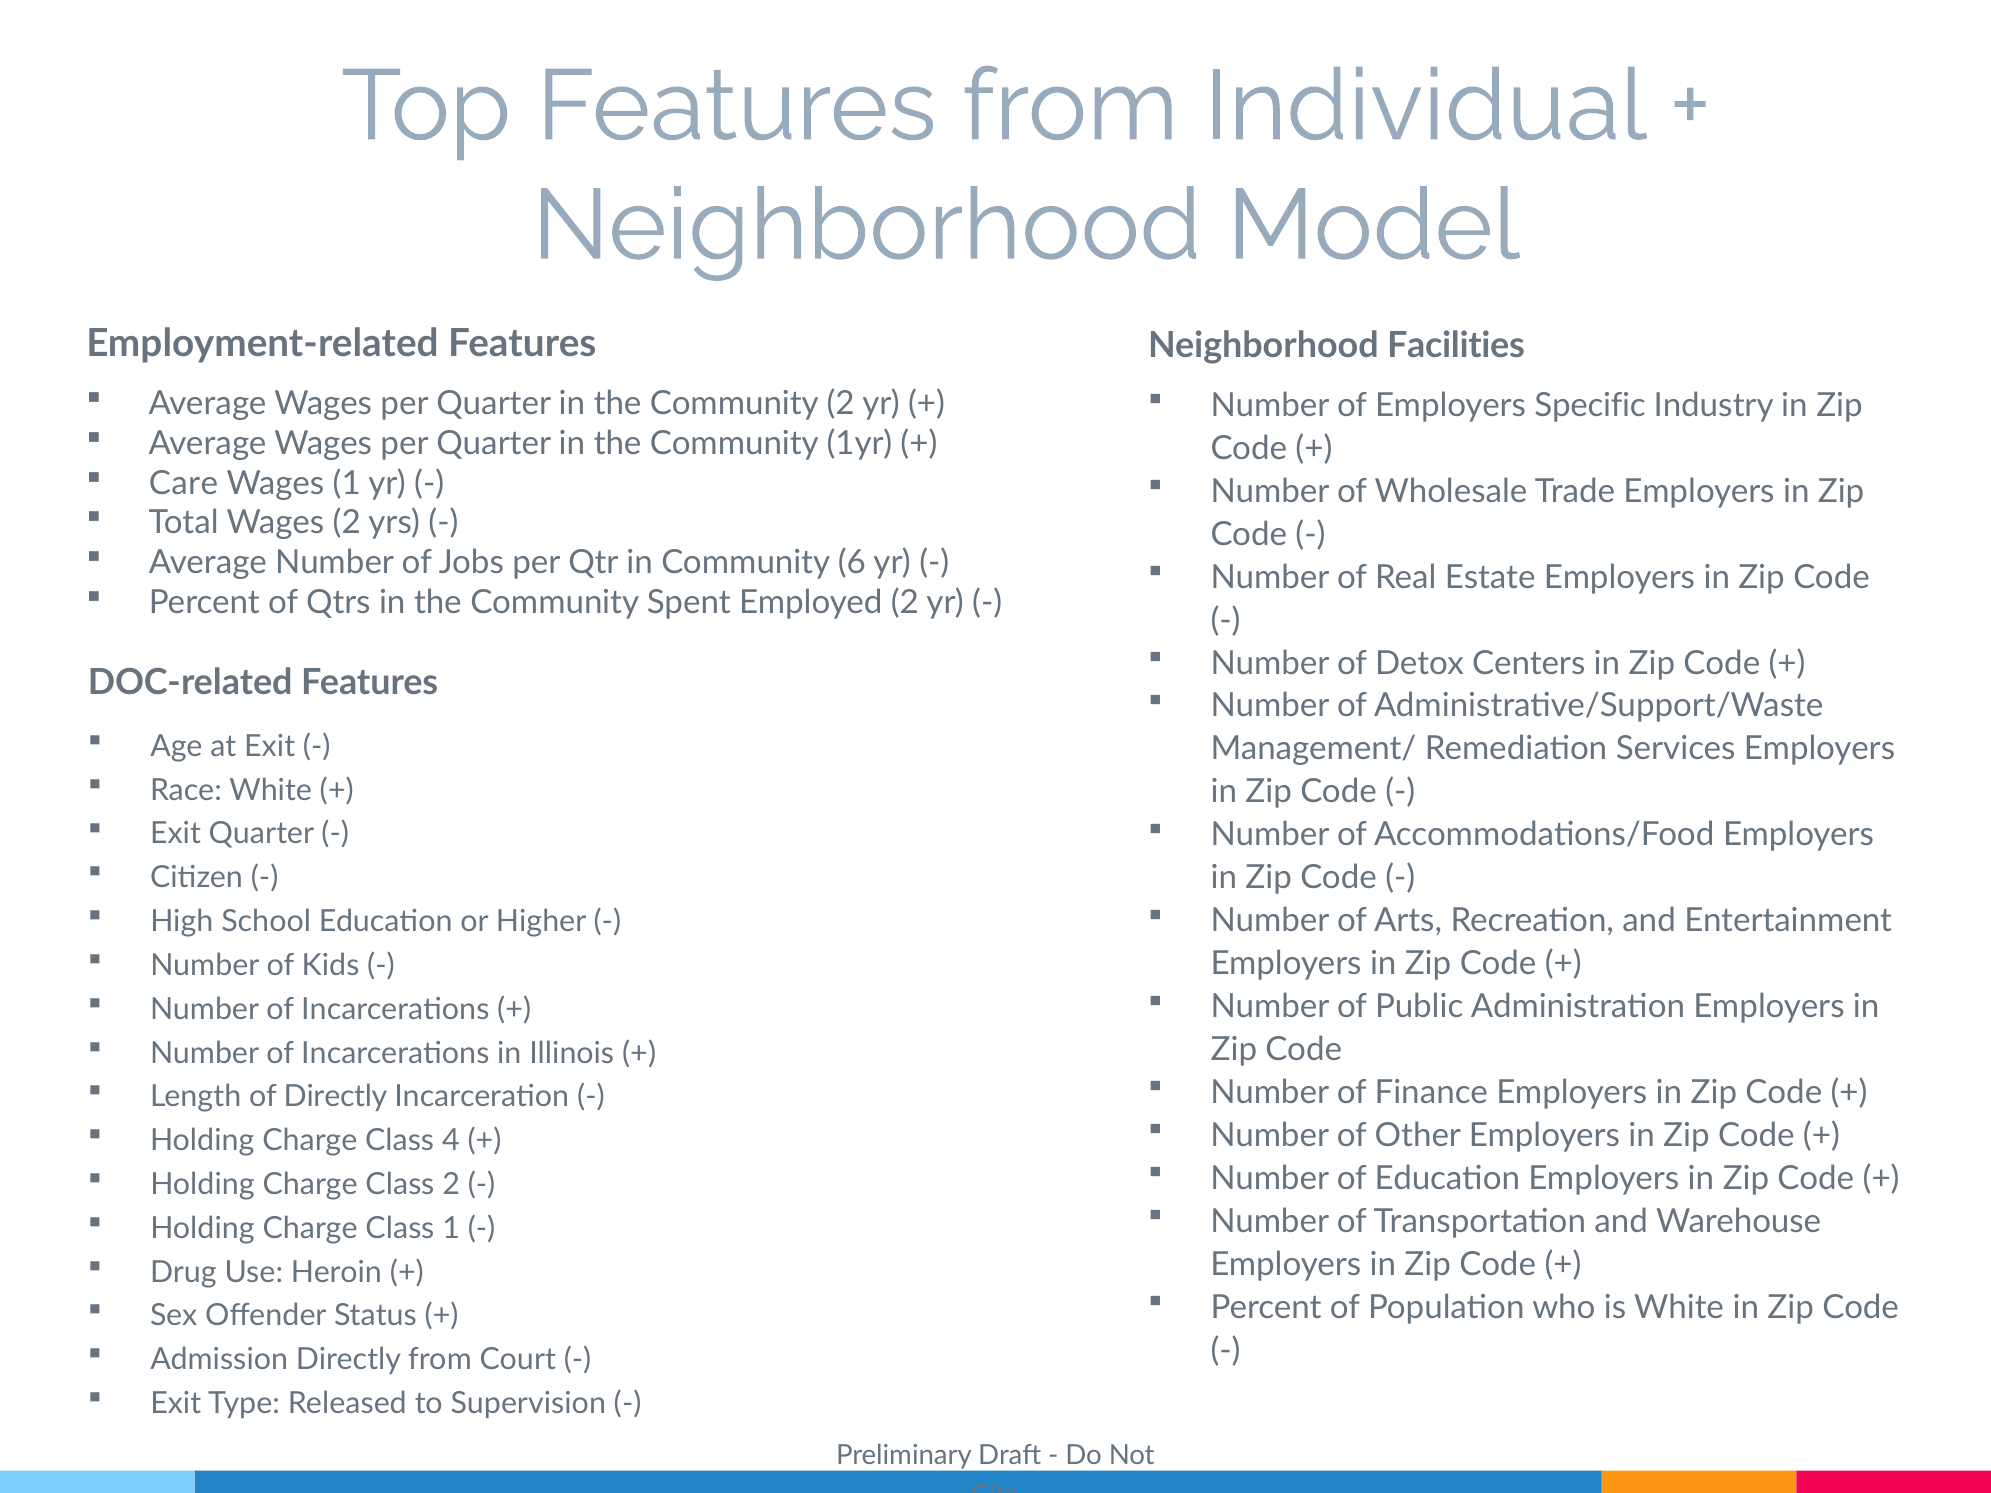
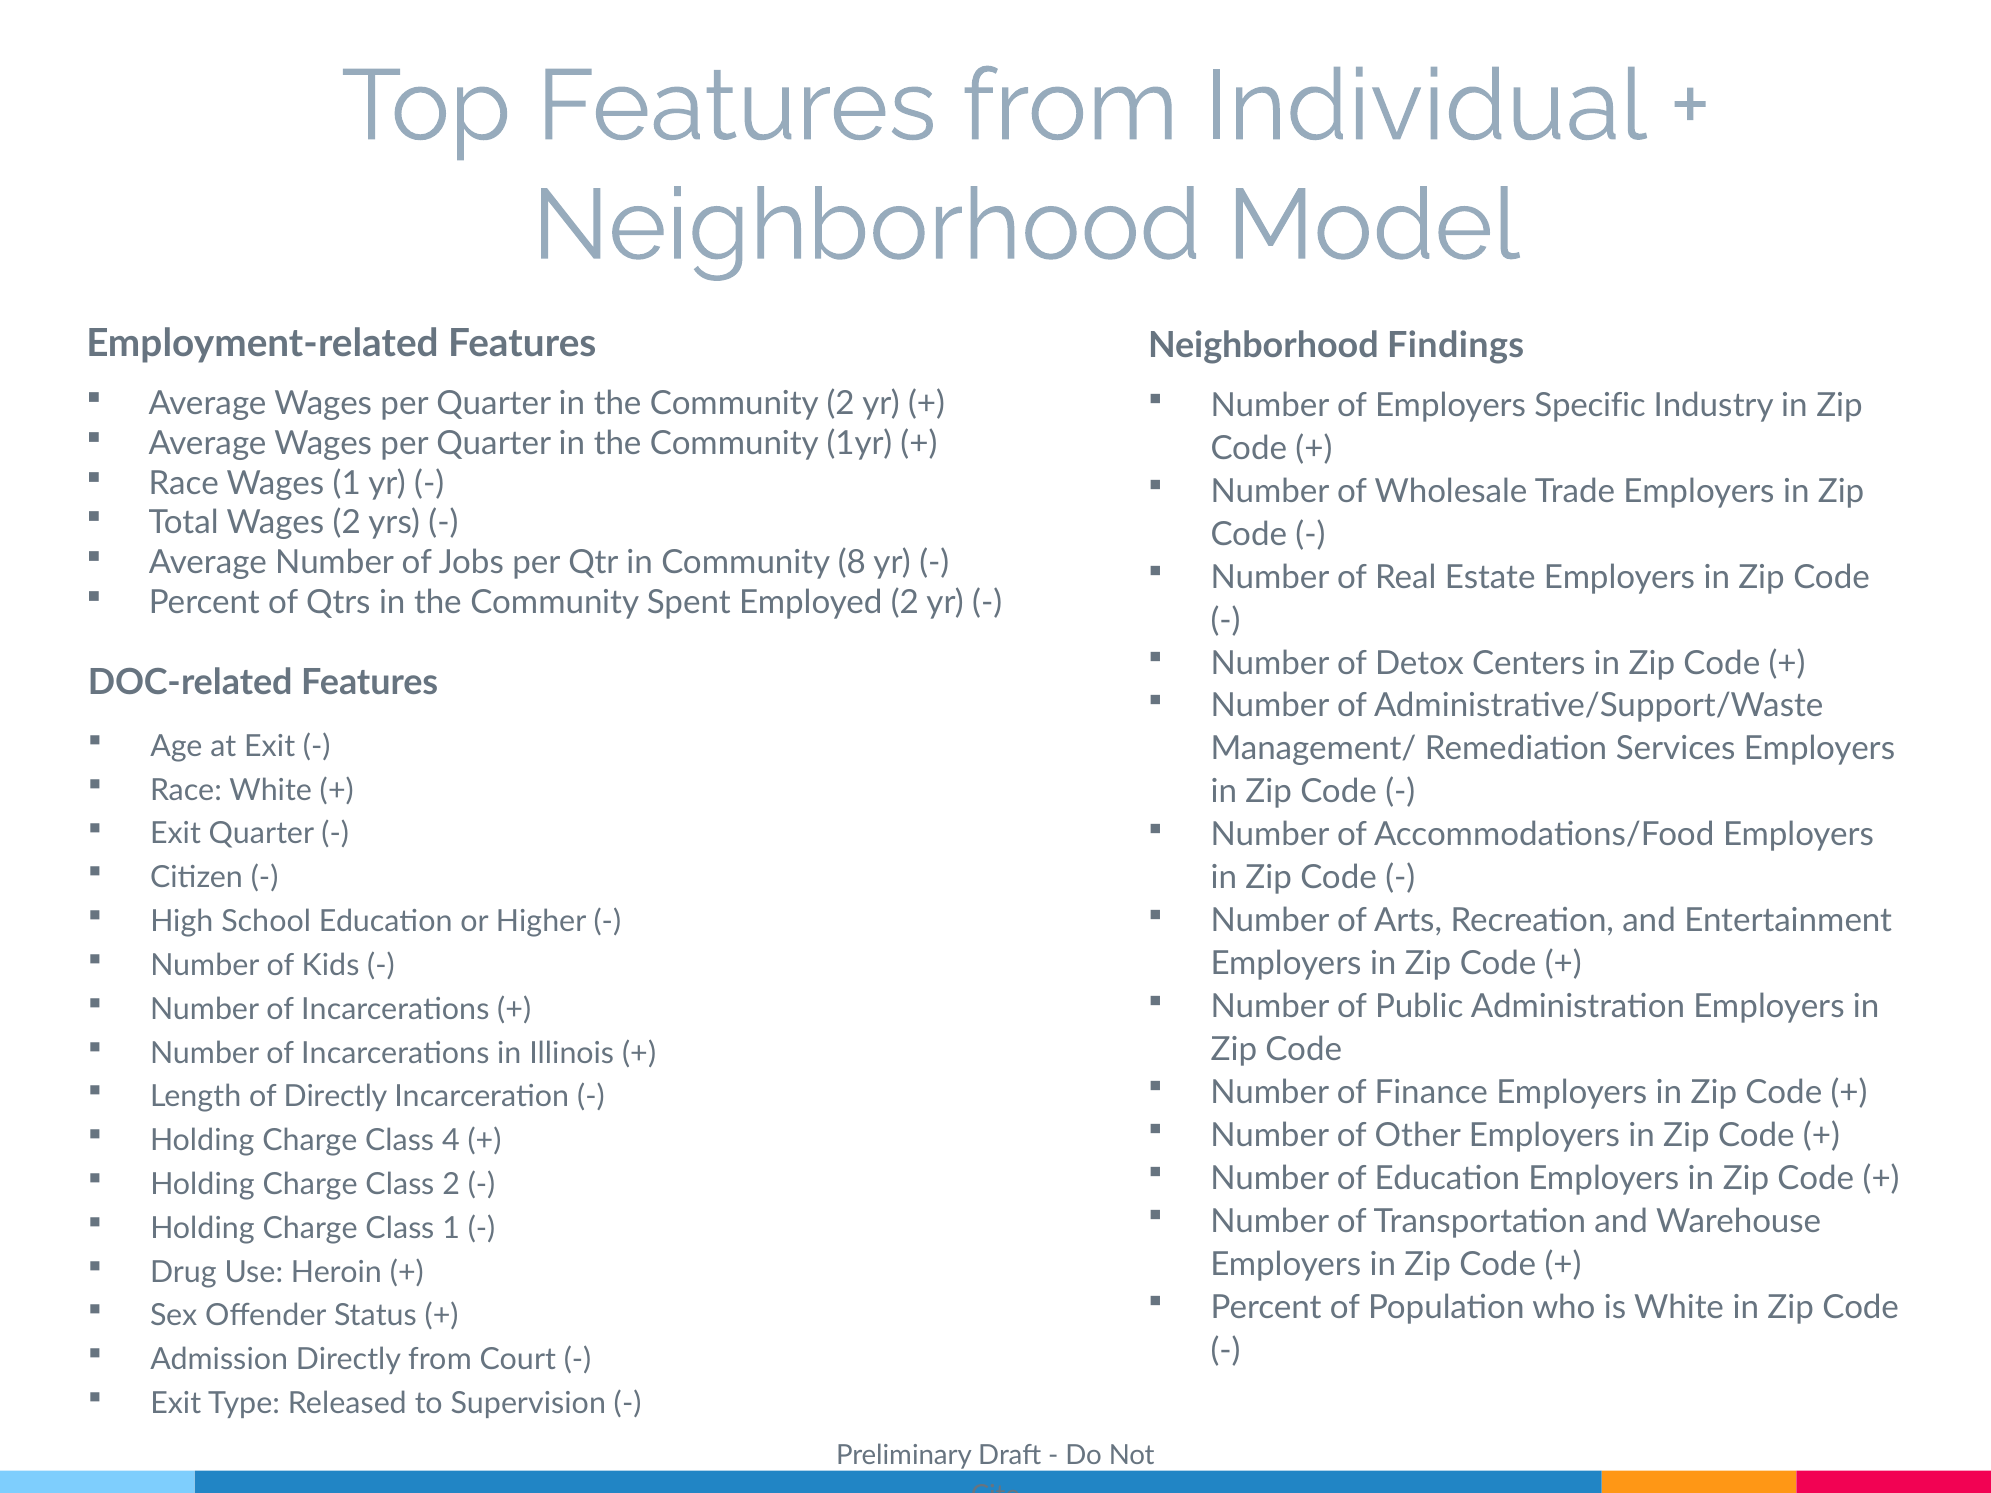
Facilities: Facilities -> Findings (1456, 346)
Care: Care -> Race (184, 483)
6: 6 -> 8 (852, 563)
